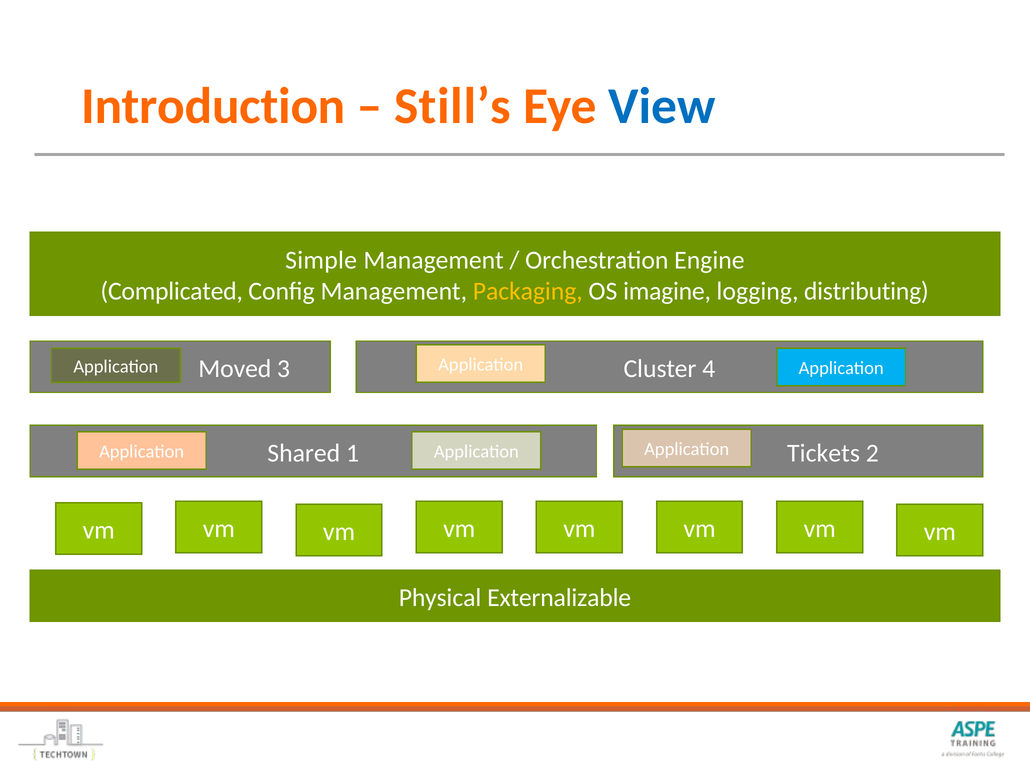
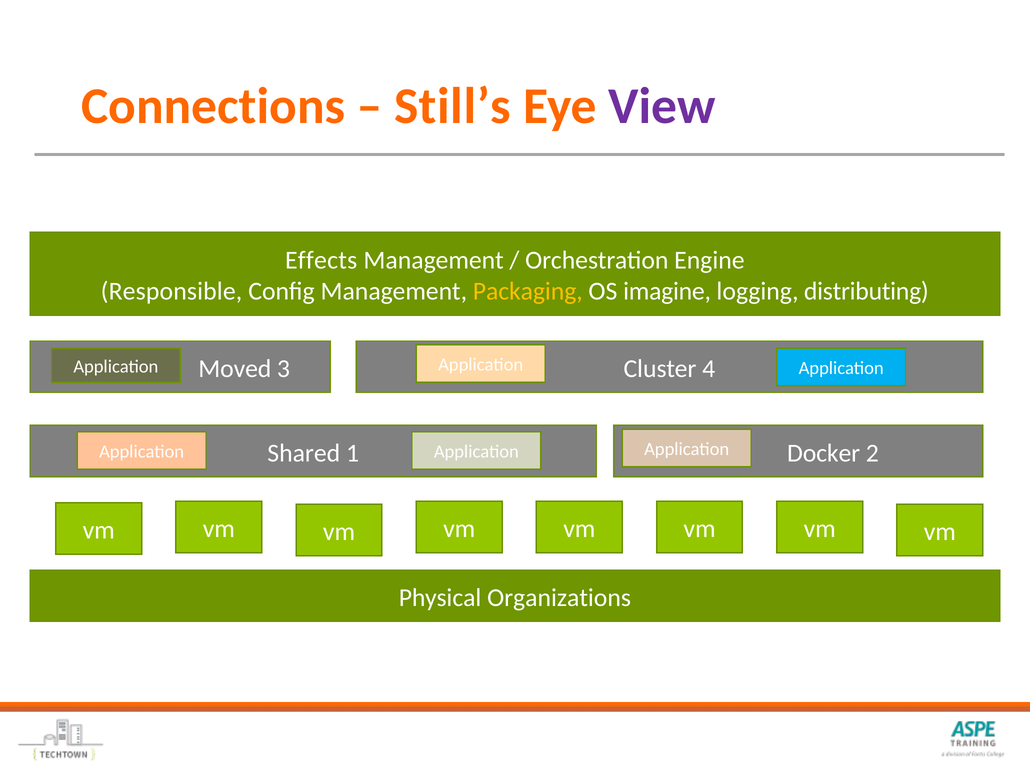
Introduction: Introduction -> Connections (213, 106)
View colour: blue -> purple (662, 106)
Simple: Simple -> Effects (321, 260)
Complicated: Complicated -> Responsible (171, 291)
Tickets: Tickets -> Docker (824, 453)
Externalizable: Externalizable -> Organizations (559, 597)
